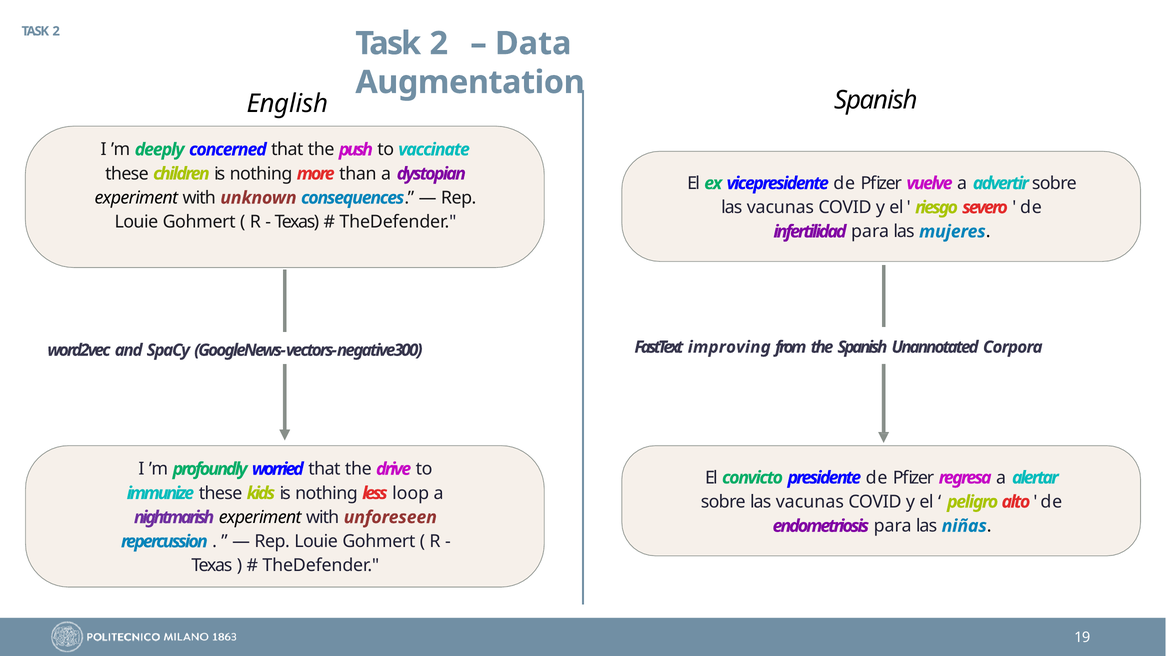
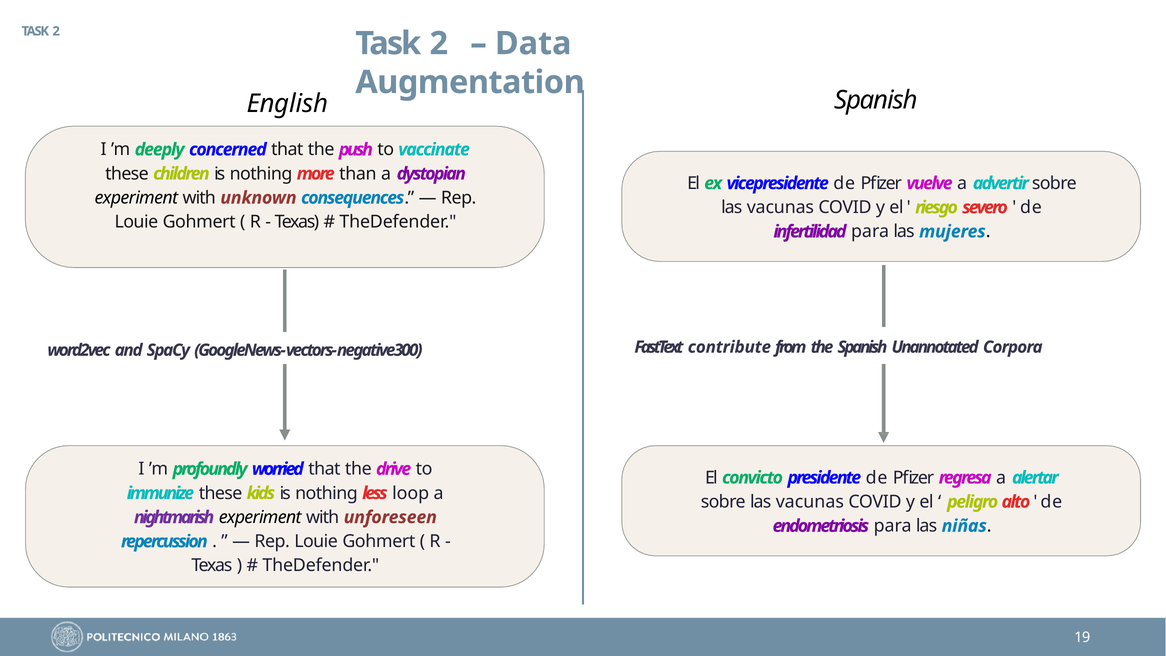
improving: improving -> contribute (729, 347)
